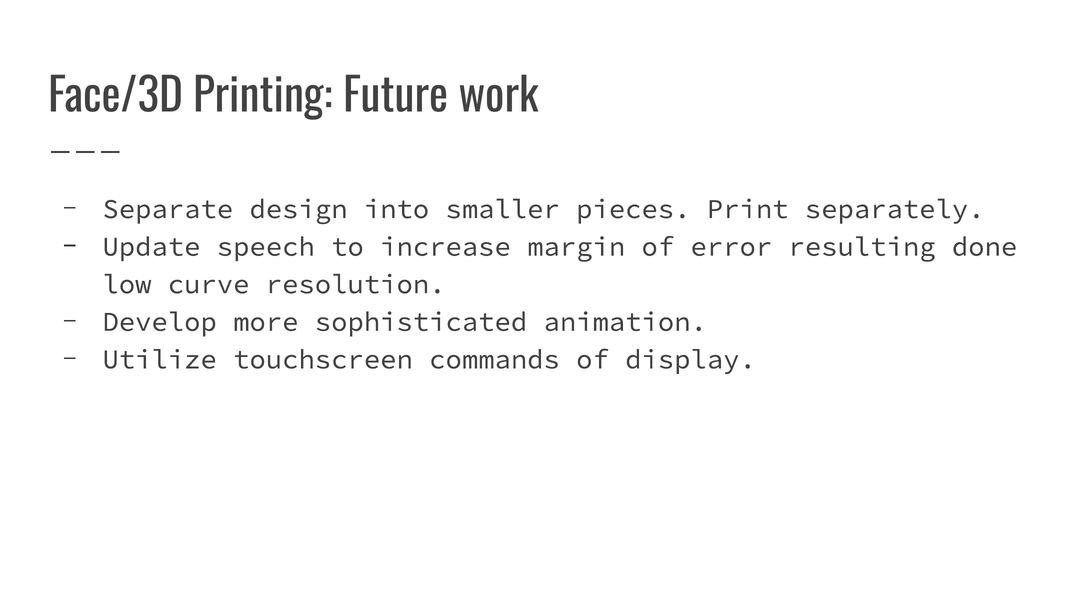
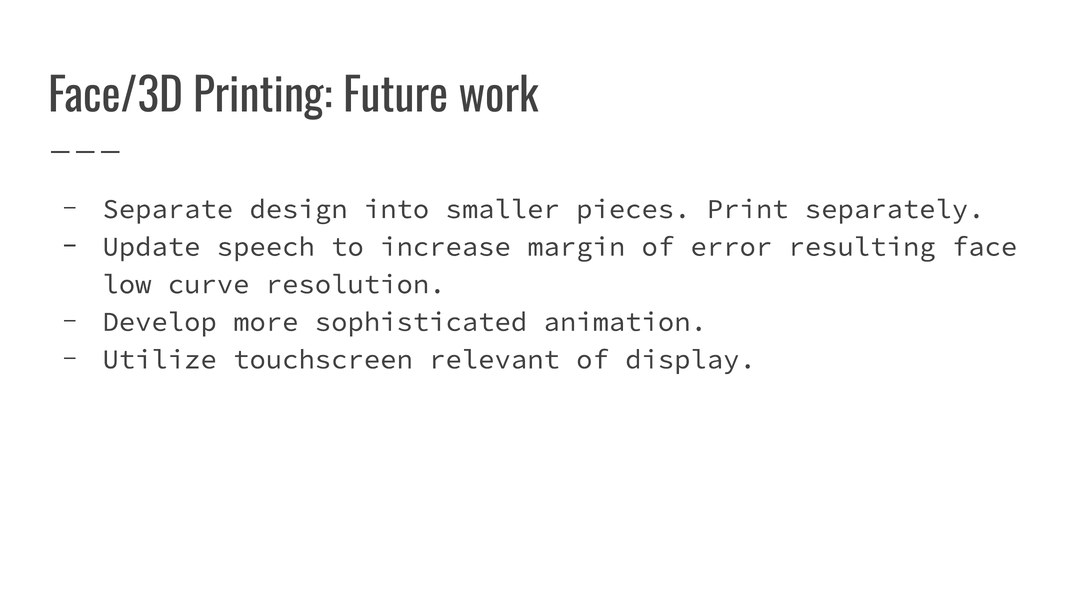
done: done -> face (985, 247)
commands: commands -> relevant (495, 359)
